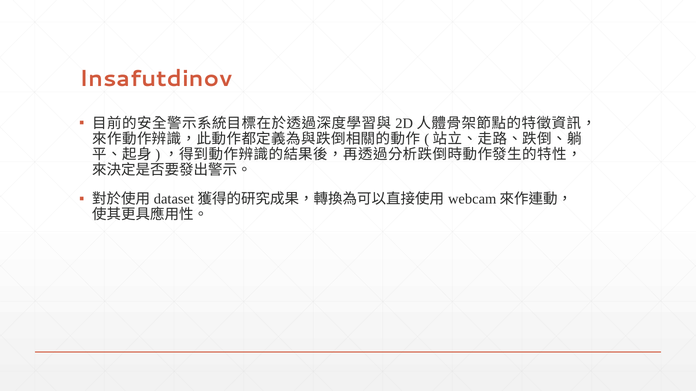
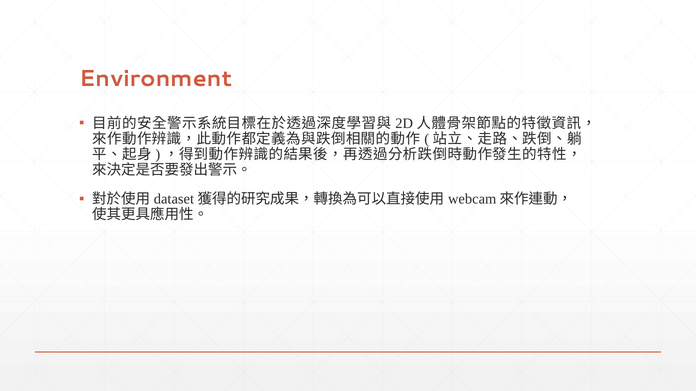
Insafutdinov: Insafutdinov -> Environment (156, 79)
